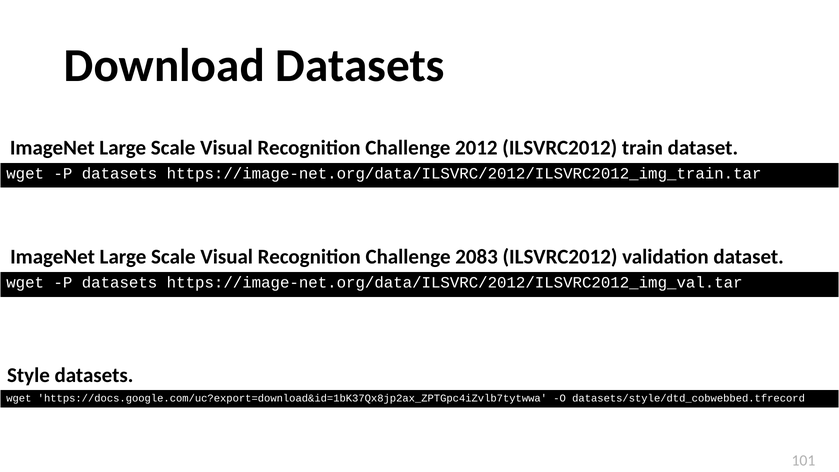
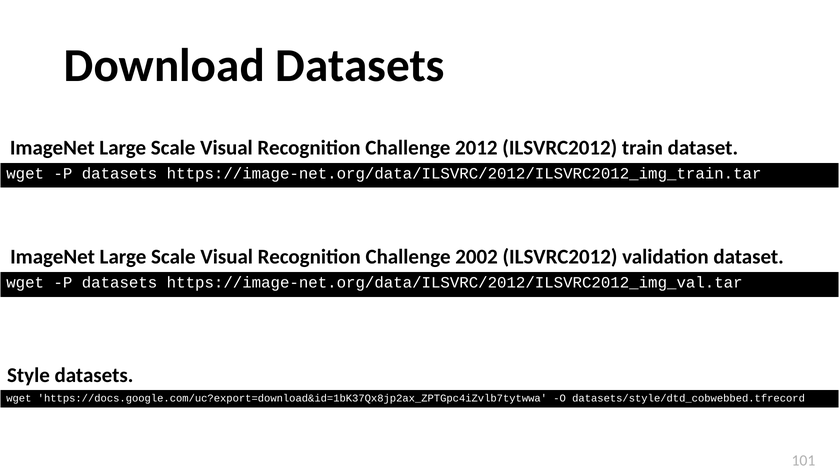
2083: 2083 -> 2002 (477, 257)
